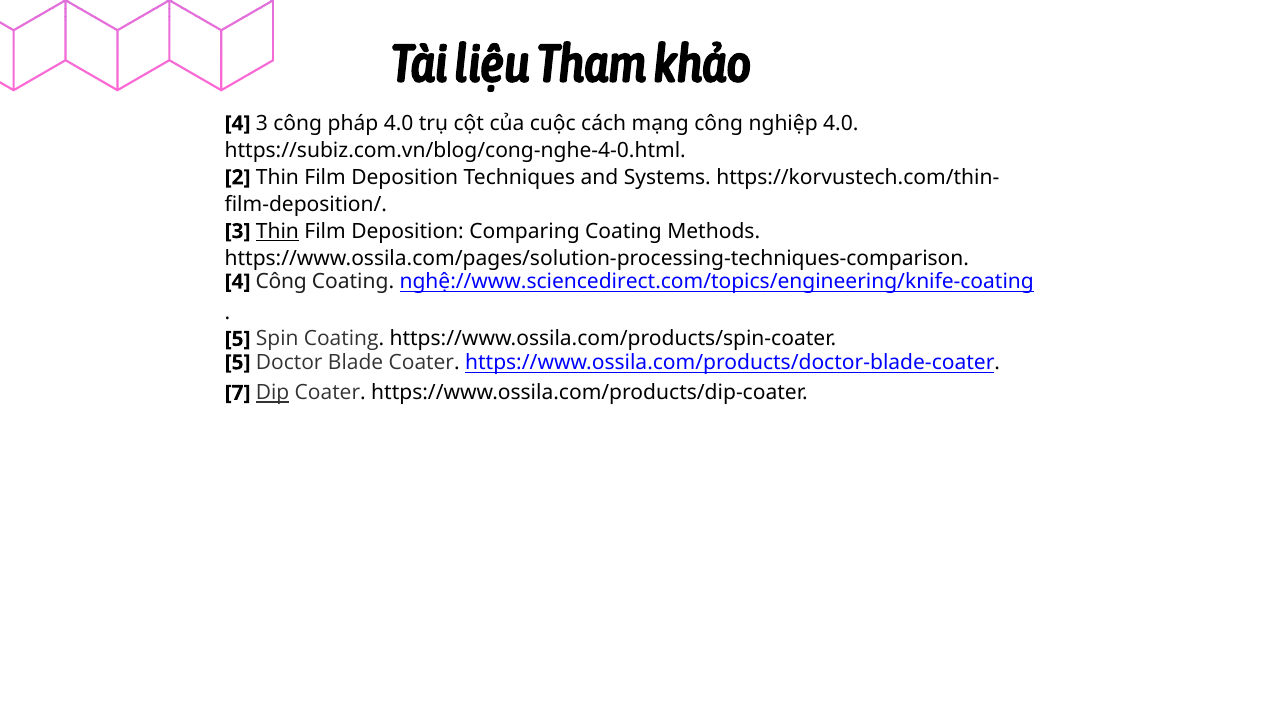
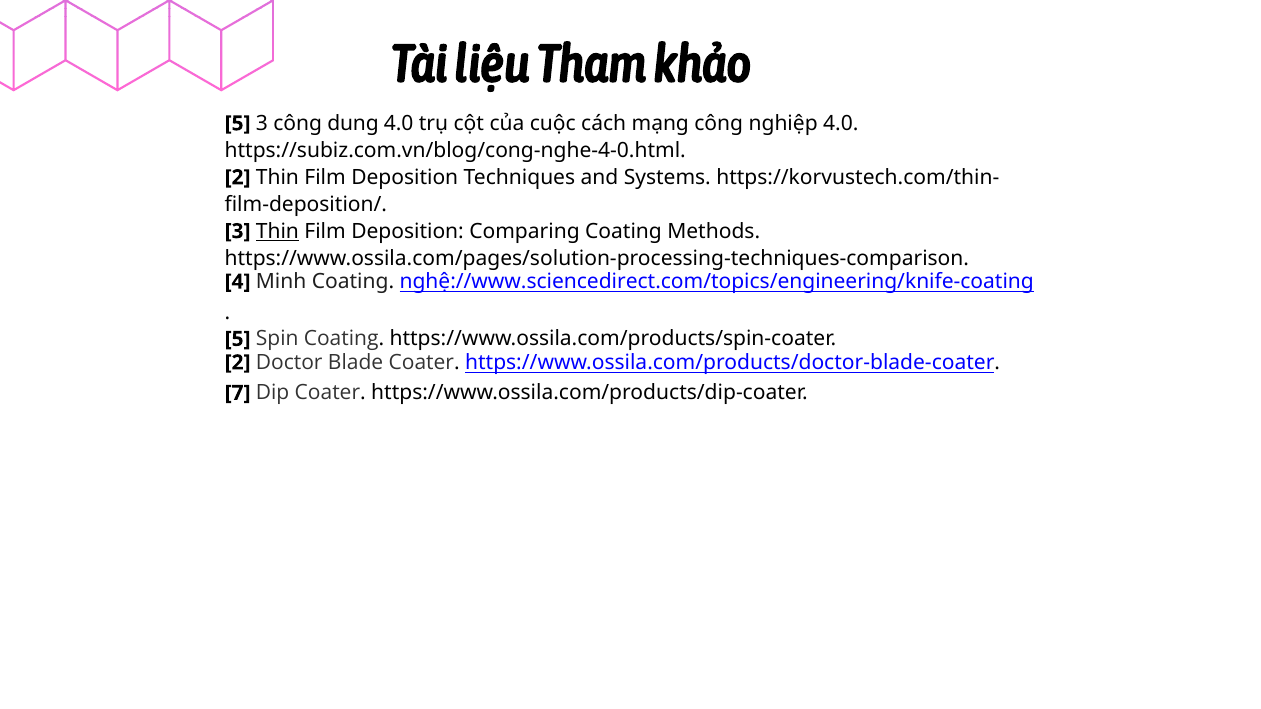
4: 4 -> 5 (238, 124)
pháp: pháp -> dụng (353, 124)
4 Công: Công -> Minh (281, 282)
5: 5 -> 2 (238, 363)
Dip underline: present -> none (273, 393)
